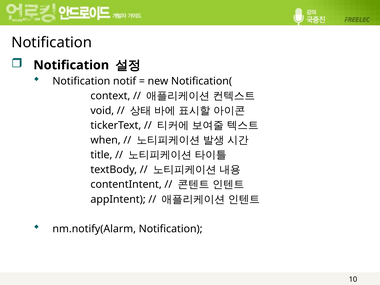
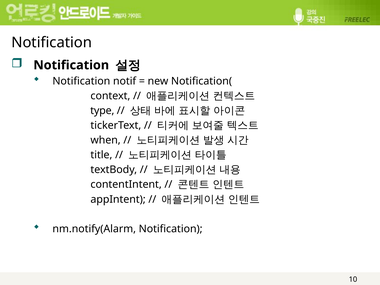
void: void -> type (102, 111)
